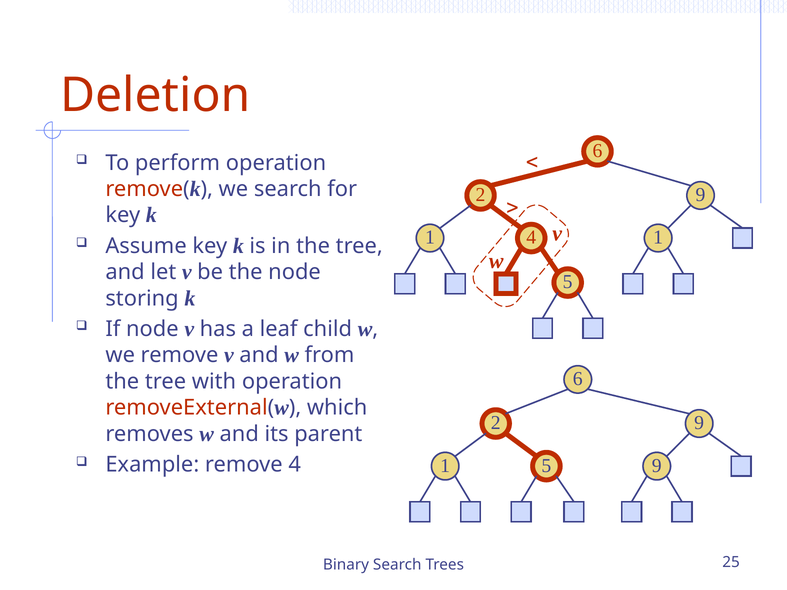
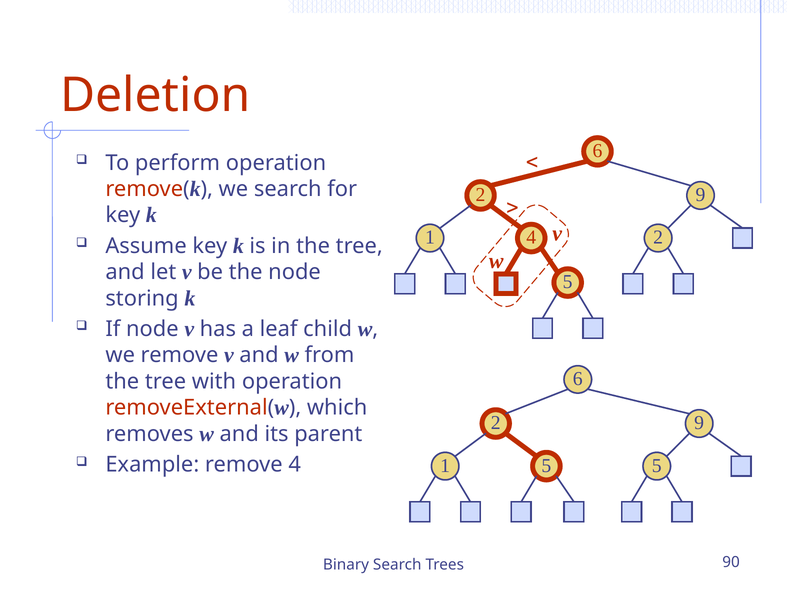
1 1: 1 -> 2 (658, 238)
1 9: 9 -> 5 (657, 466)
25: 25 -> 90 (731, 563)
